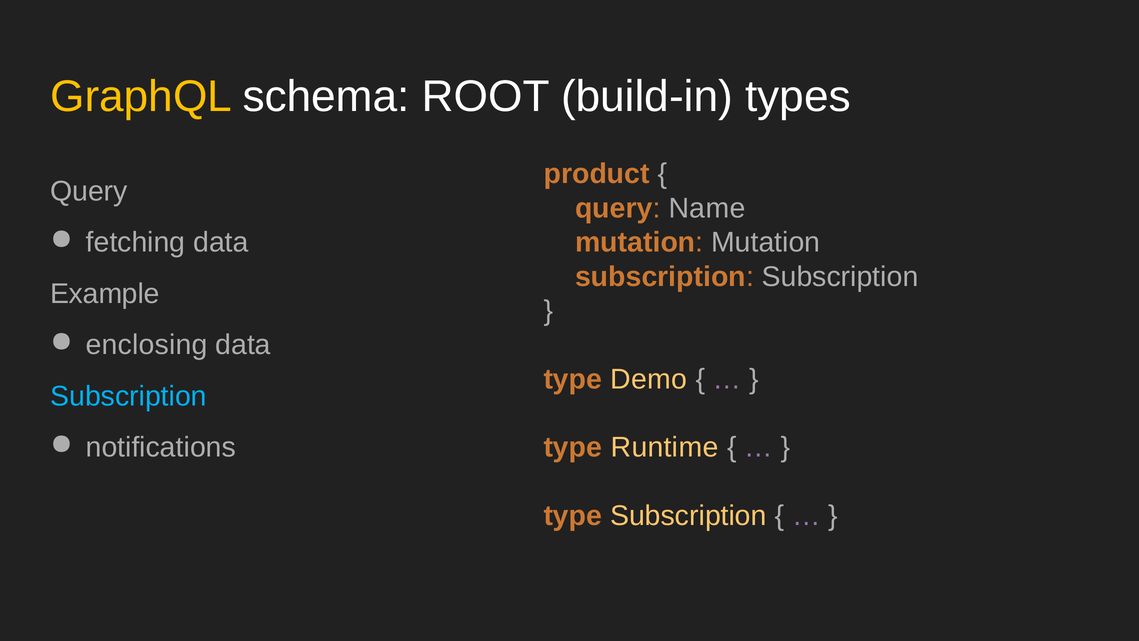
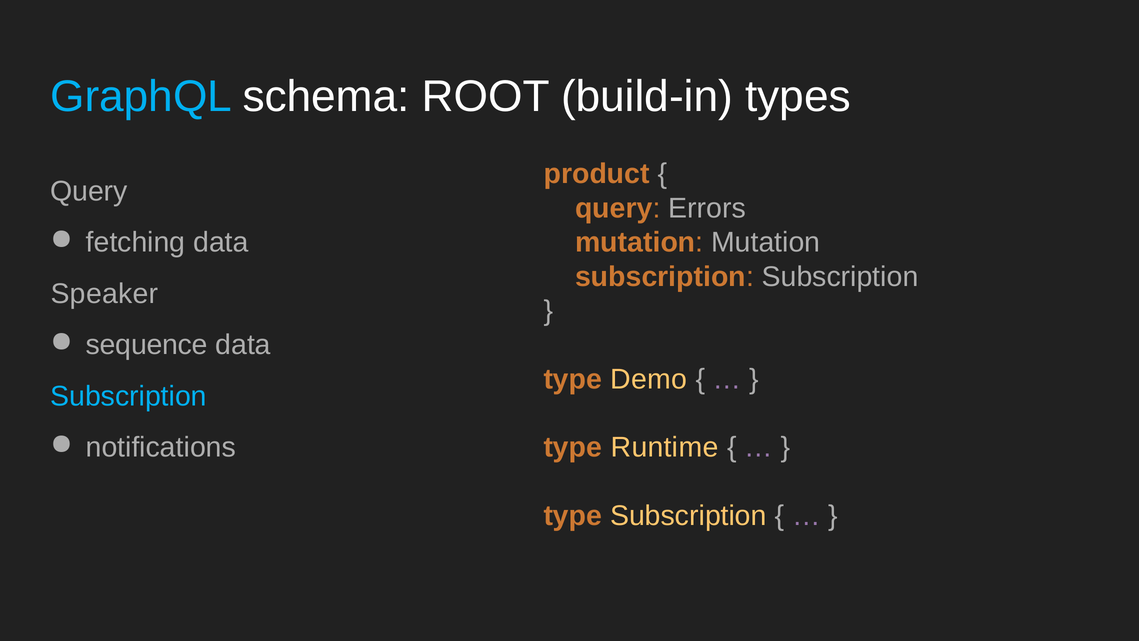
GraphQL colour: yellow -> light blue (141, 97)
Name: Name -> Errors (707, 208)
Example: Example -> Speaker (105, 294)
enclosing: enclosing -> sequence (147, 345)
